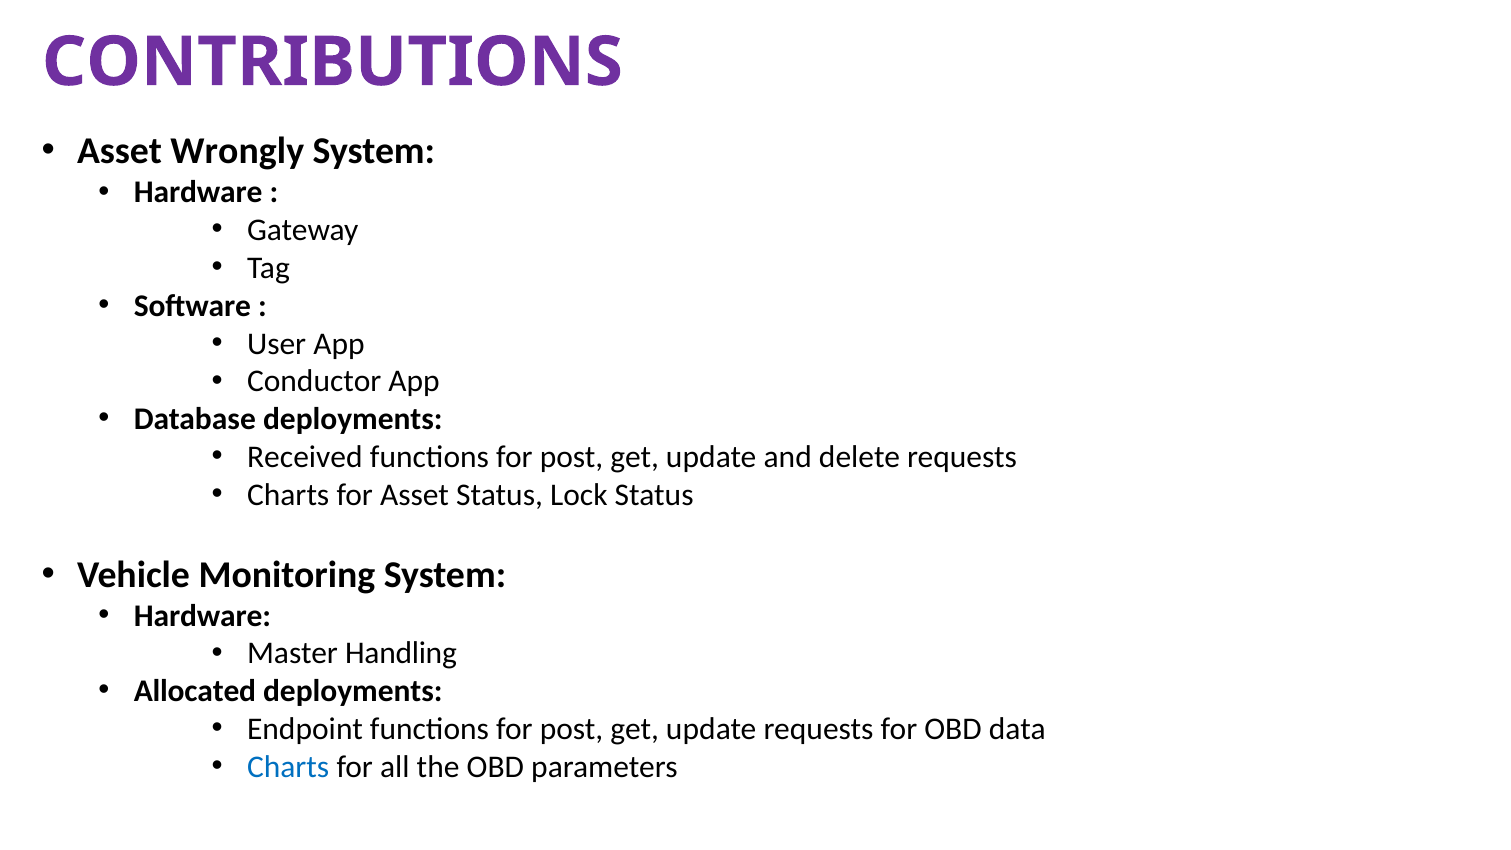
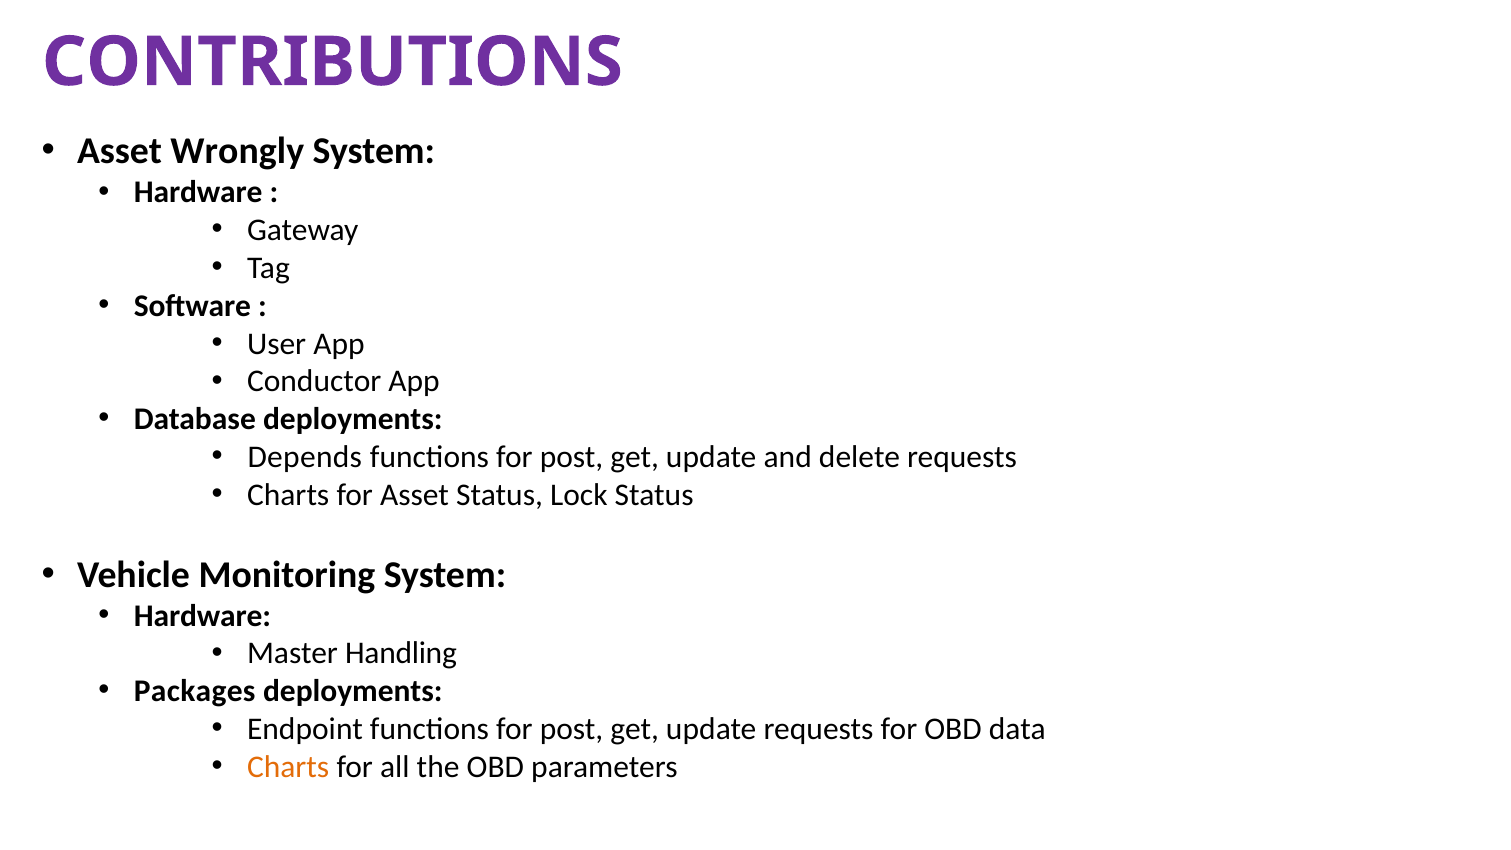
Received: Received -> Depends (305, 457)
Allocated: Allocated -> Packages (195, 691)
Charts colour: blue -> orange (288, 767)
